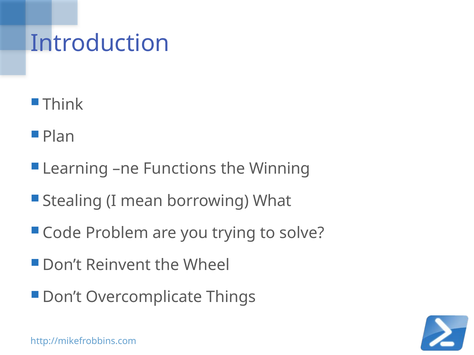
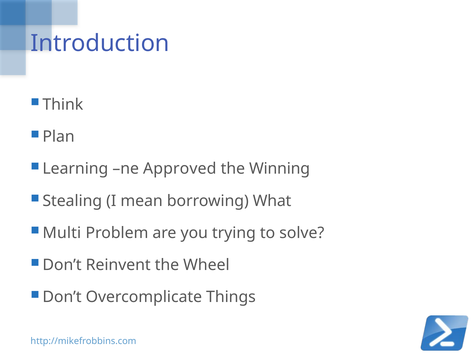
Functions: Functions -> Approved (180, 169)
Code: Code -> Multi (62, 233)
